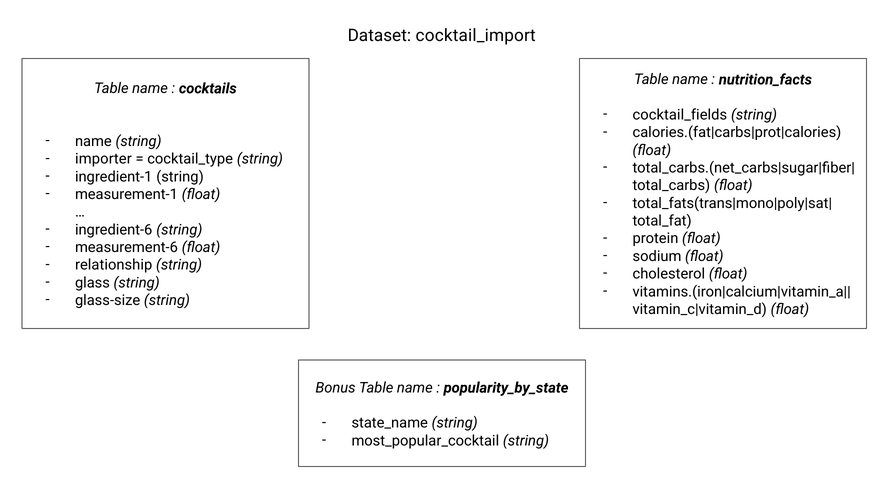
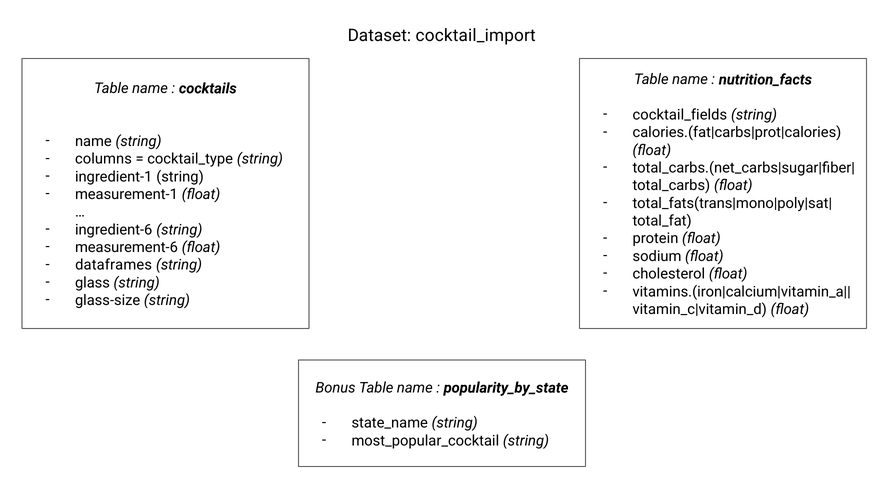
importer: importer -> columns (103, 159)
relationship: relationship -> dataframes (114, 265)
